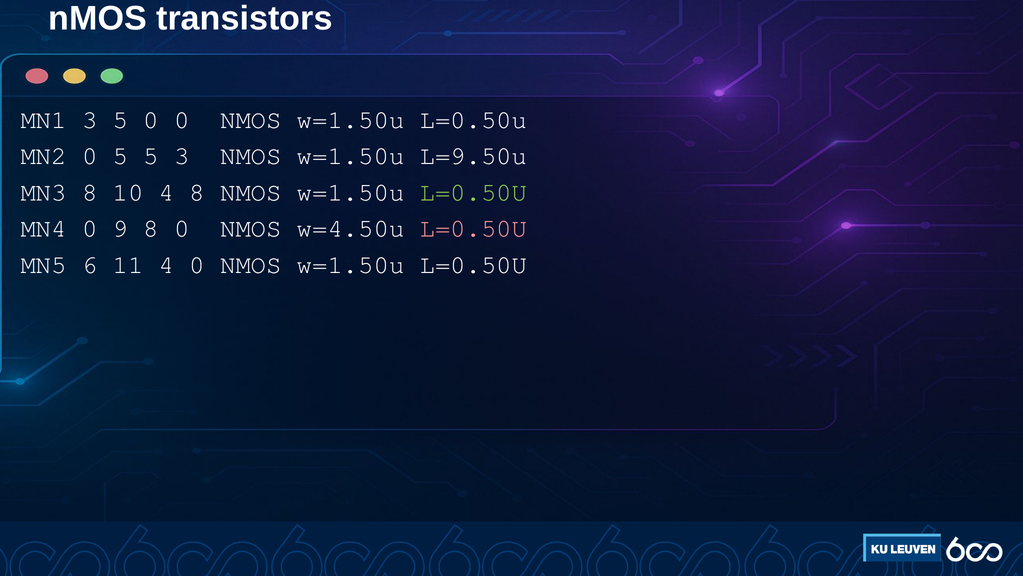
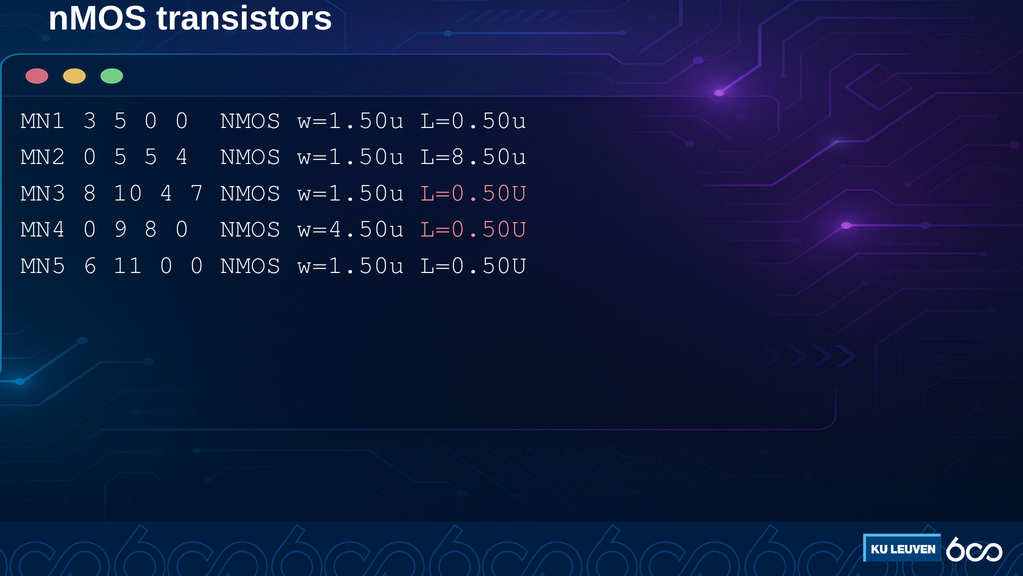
5 3: 3 -> 4 (182, 156)
L=9.50u: L=9.50u -> L=8.50u (473, 156)
4 8: 8 -> 7 (197, 192)
L=0.50U colour: light green -> pink (473, 192)
11 4: 4 -> 0 (166, 265)
